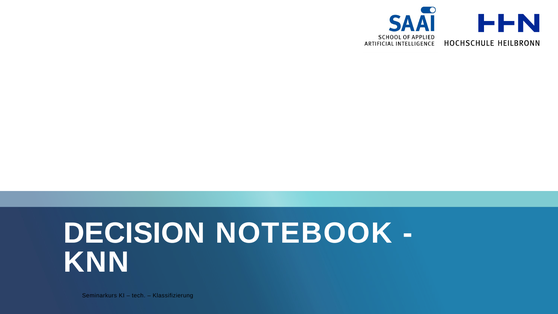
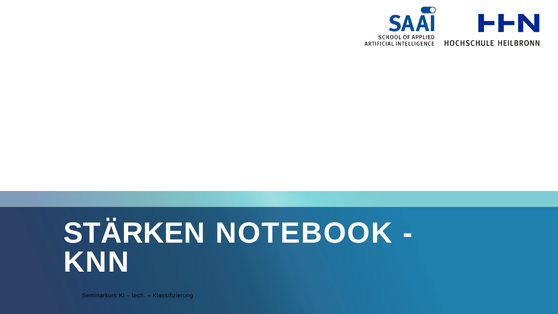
DECISION: DECISION -> STÄRKEN (134, 233)
